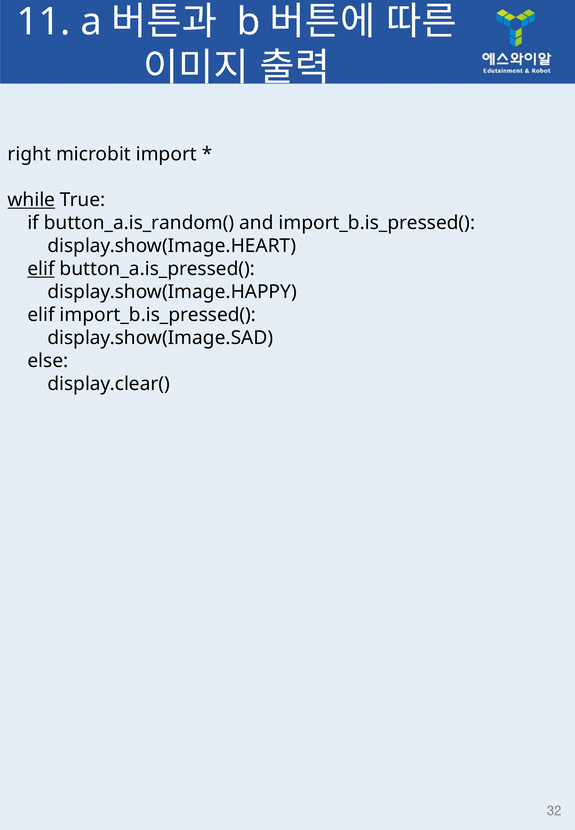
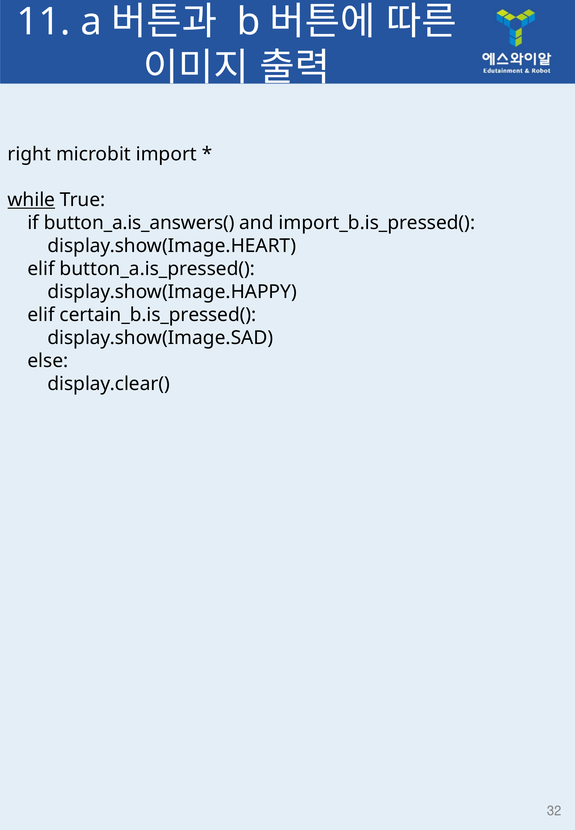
button_a.is_random(: button_a.is_random( -> button_a.is_answers( (139, 223)
elif underline: present -> none (41, 269)
elif import_b.is_pressed(: import_b.is_pressed( -> certain_b.is_pressed( (158, 315)
